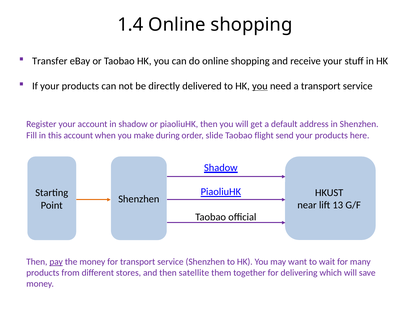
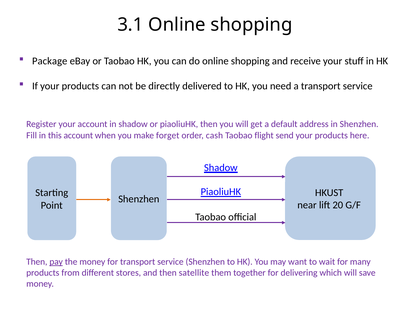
1.4: 1.4 -> 3.1 (130, 25)
Transfer: Transfer -> Package (50, 61)
you underline: present -> none (260, 86)
during: during -> forget (168, 135)
slide: slide -> cash (214, 135)
13: 13 -> 20 (338, 205)
